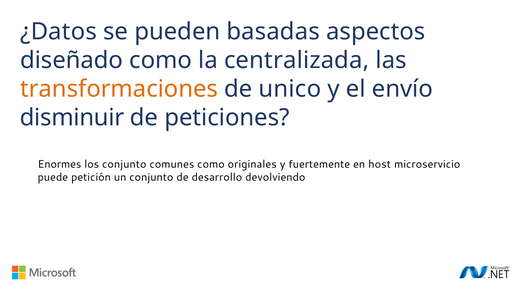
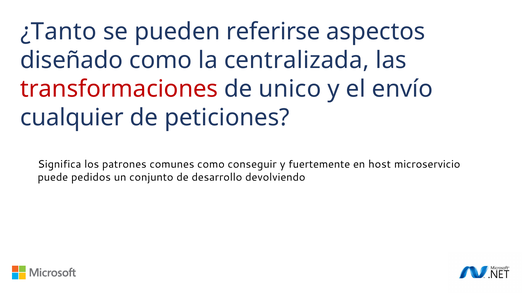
¿Datos: ¿Datos -> ¿Tanto (58, 32)
basadas: basadas -> referirse (273, 32)
transformaciones colour: orange -> red (119, 89)
disminuir: disminuir -> cualquier (72, 118)
Enormes: Enormes -> Significa (59, 164)
los conjunto: conjunto -> patrones (124, 164)
originales: originales -> conseguir (252, 164)
petición: petición -> pedidos (91, 178)
